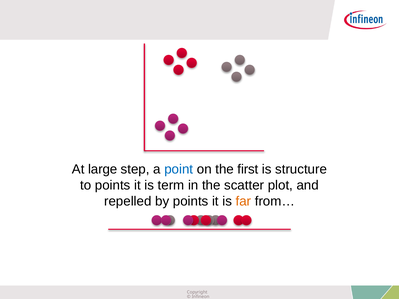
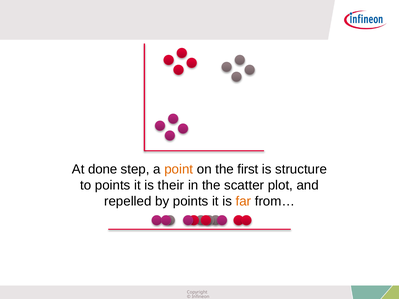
large: large -> done (103, 170)
point colour: blue -> orange (179, 170)
term: term -> their (171, 185)
